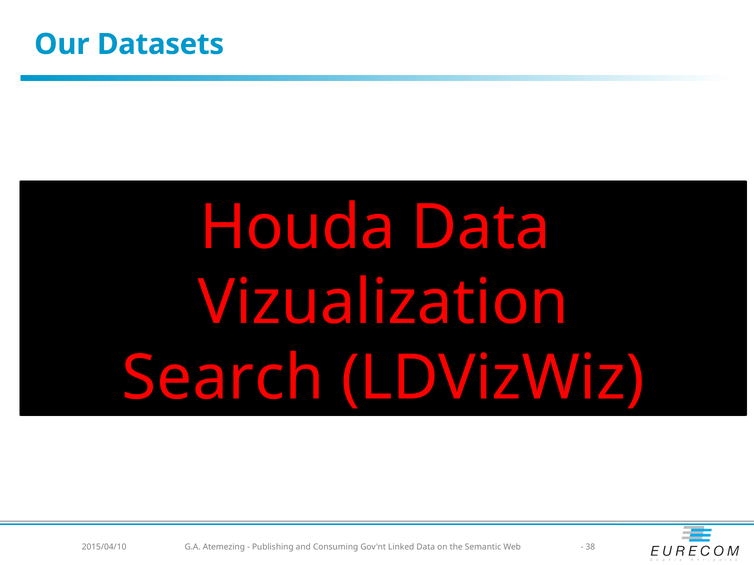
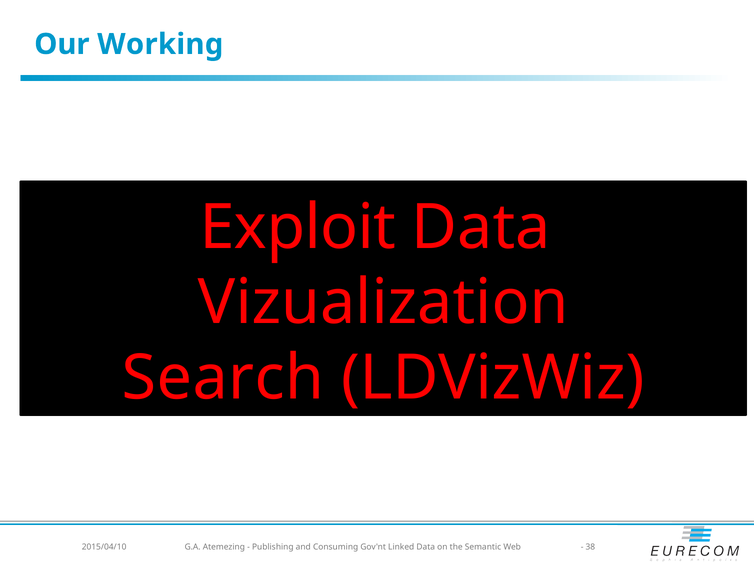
Datasets: Datasets -> Working (160, 44)
Houda: Houda -> Exploit (298, 228)
